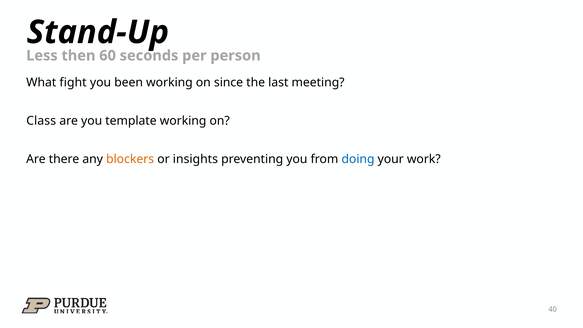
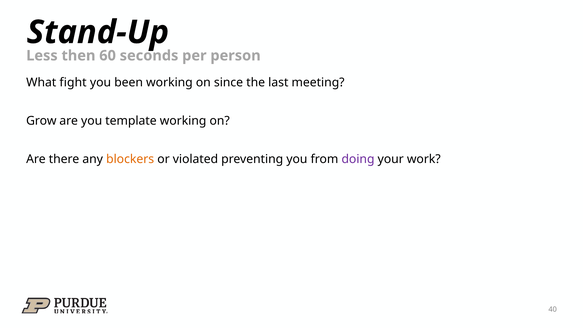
Class: Class -> Grow (41, 121)
insights: insights -> violated (195, 159)
doing colour: blue -> purple (358, 159)
